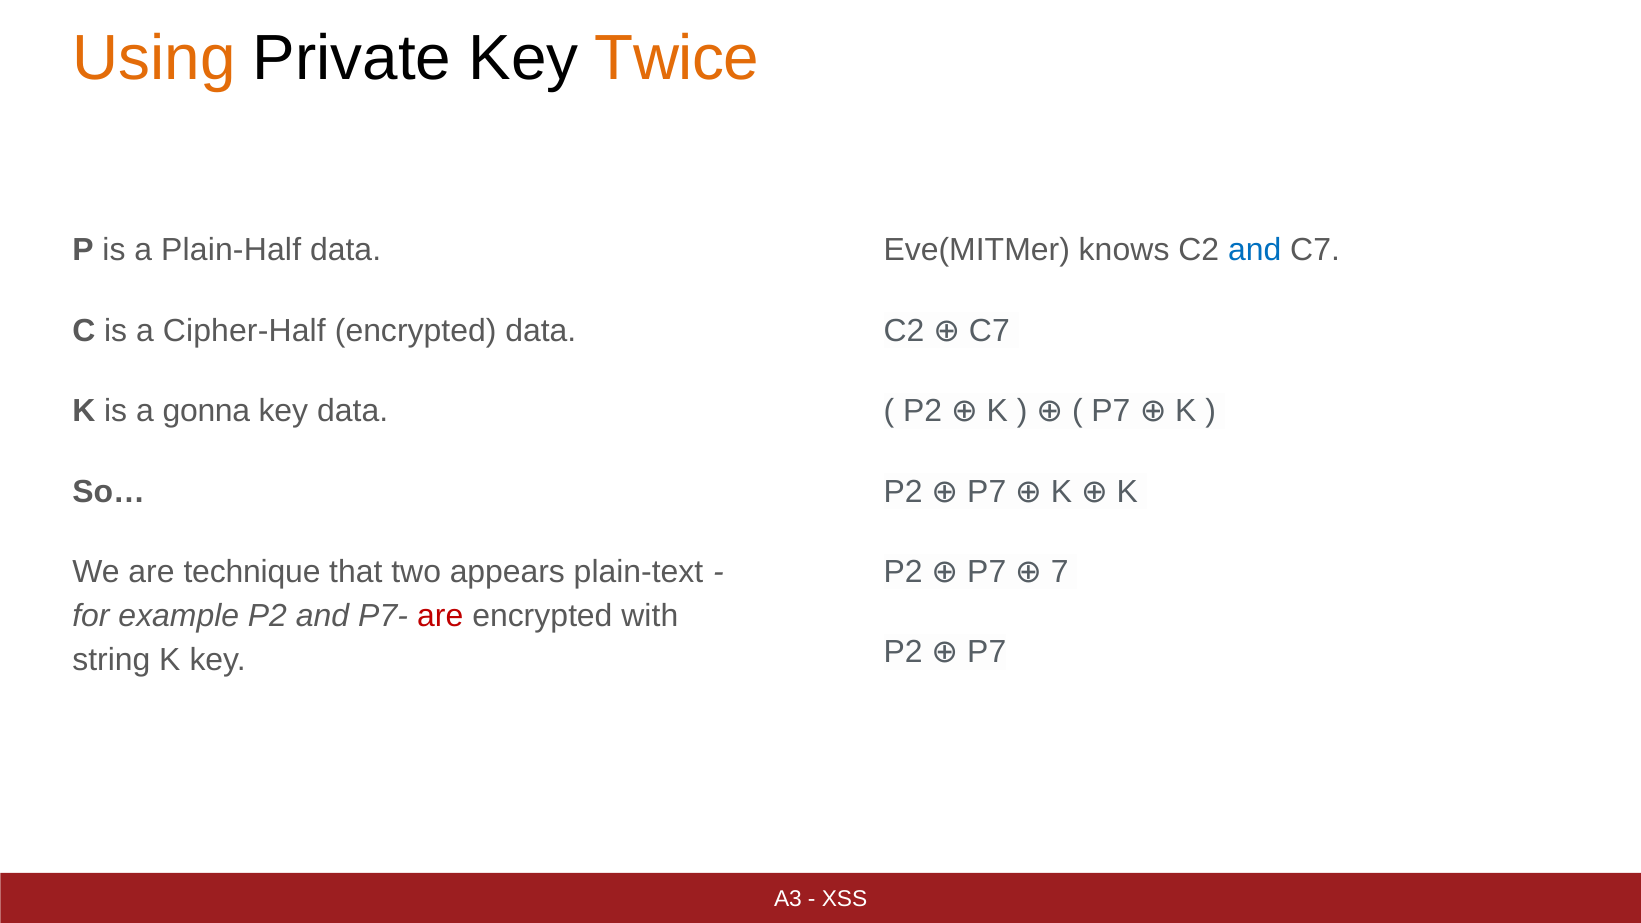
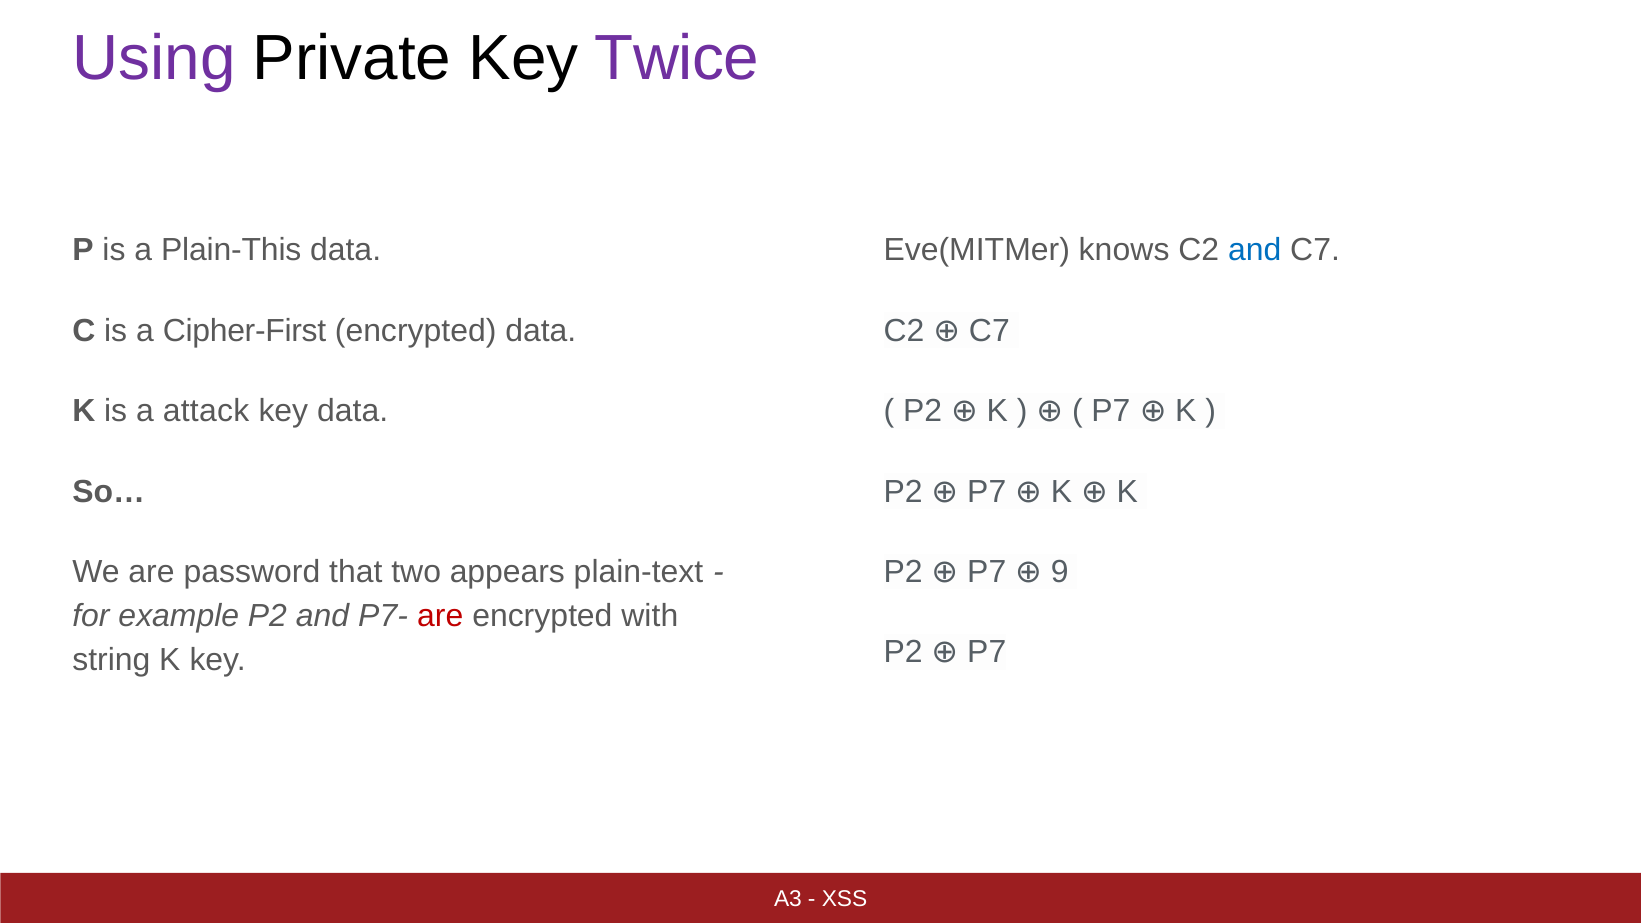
Using colour: orange -> purple (154, 58)
Twice colour: orange -> purple (677, 58)
Plain-Half: Plain-Half -> Plain-This (231, 250)
Cipher-Half: Cipher-Half -> Cipher-First (245, 331)
gonna: gonna -> attack (206, 411)
technique: technique -> password (252, 572)
7: 7 -> 9 (1060, 572)
